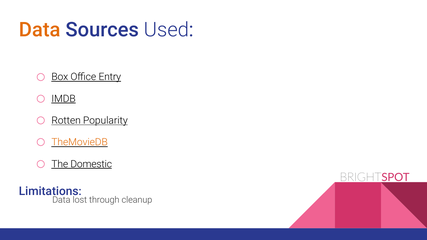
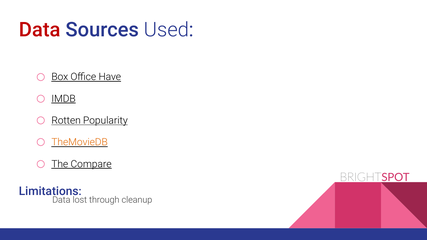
Data colour: orange -> red (40, 30)
Entry: Entry -> Have (110, 77)
Domestic: Domestic -> Compare (91, 164)
